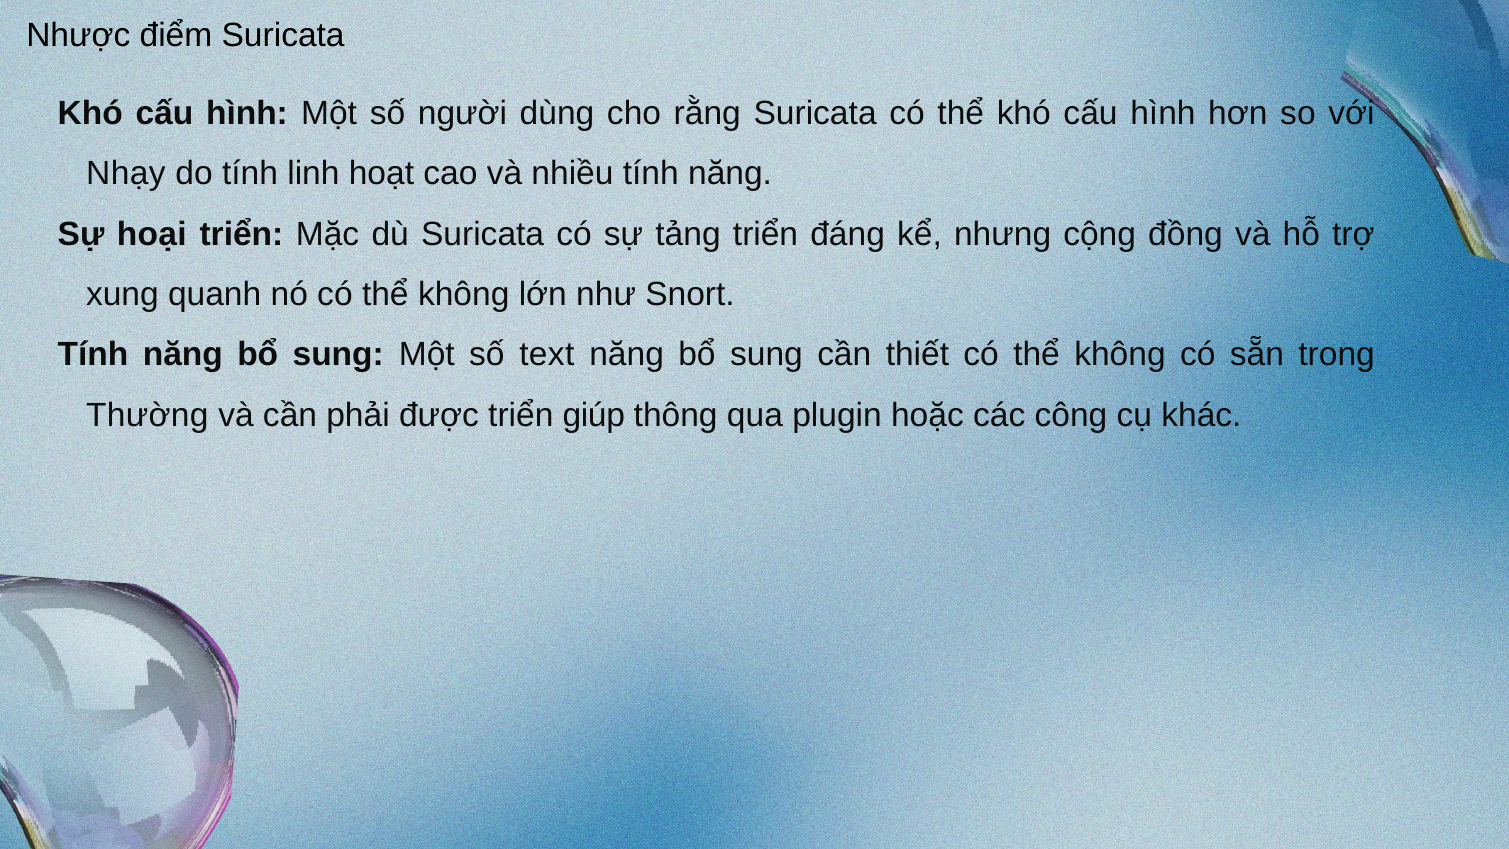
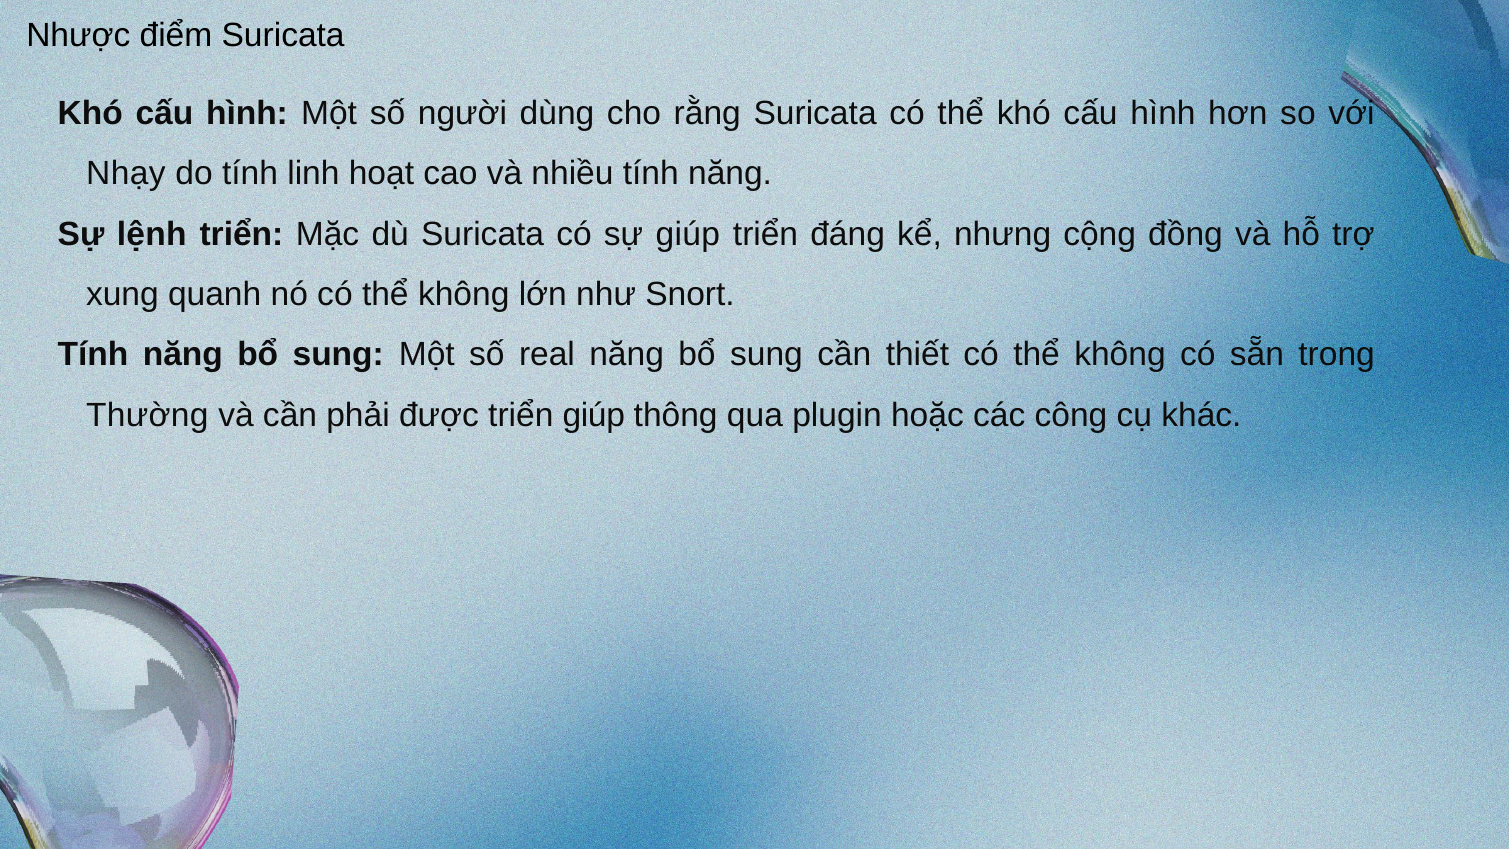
hoại: hoại -> lệnh (152, 234)
sự tảng: tảng -> giúp (688, 234)
text: text -> real (547, 355)
